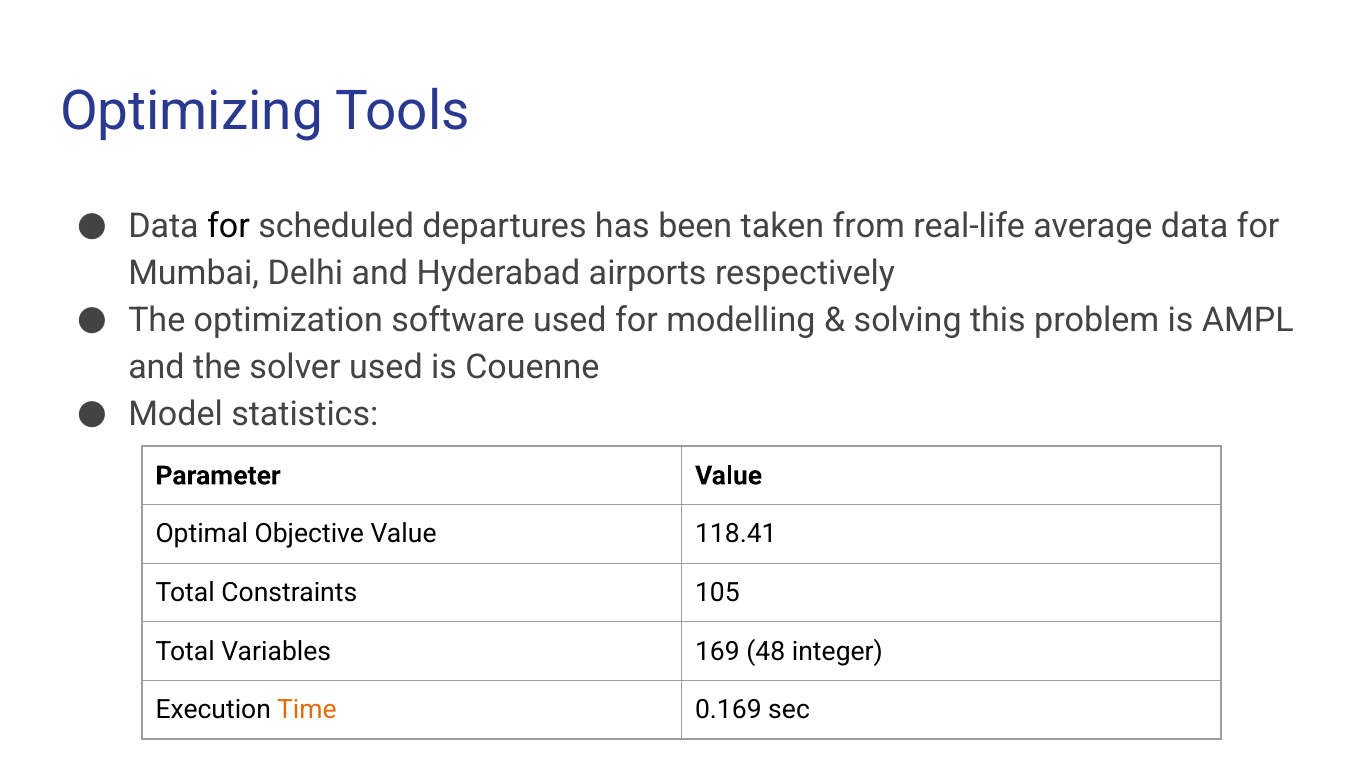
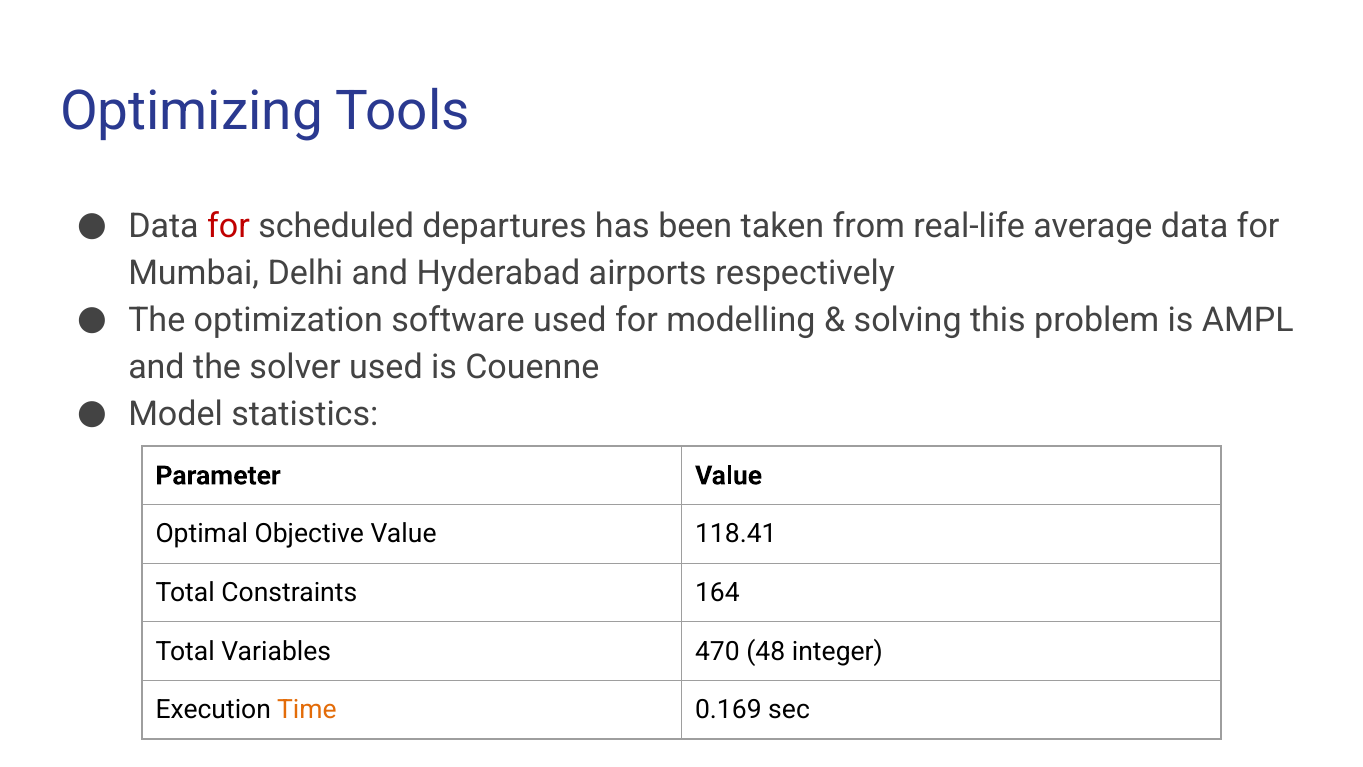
for colour: black -> red (228, 226)
105: 105 -> 164 (717, 593)
169: 169 -> 470 (717, 651)
